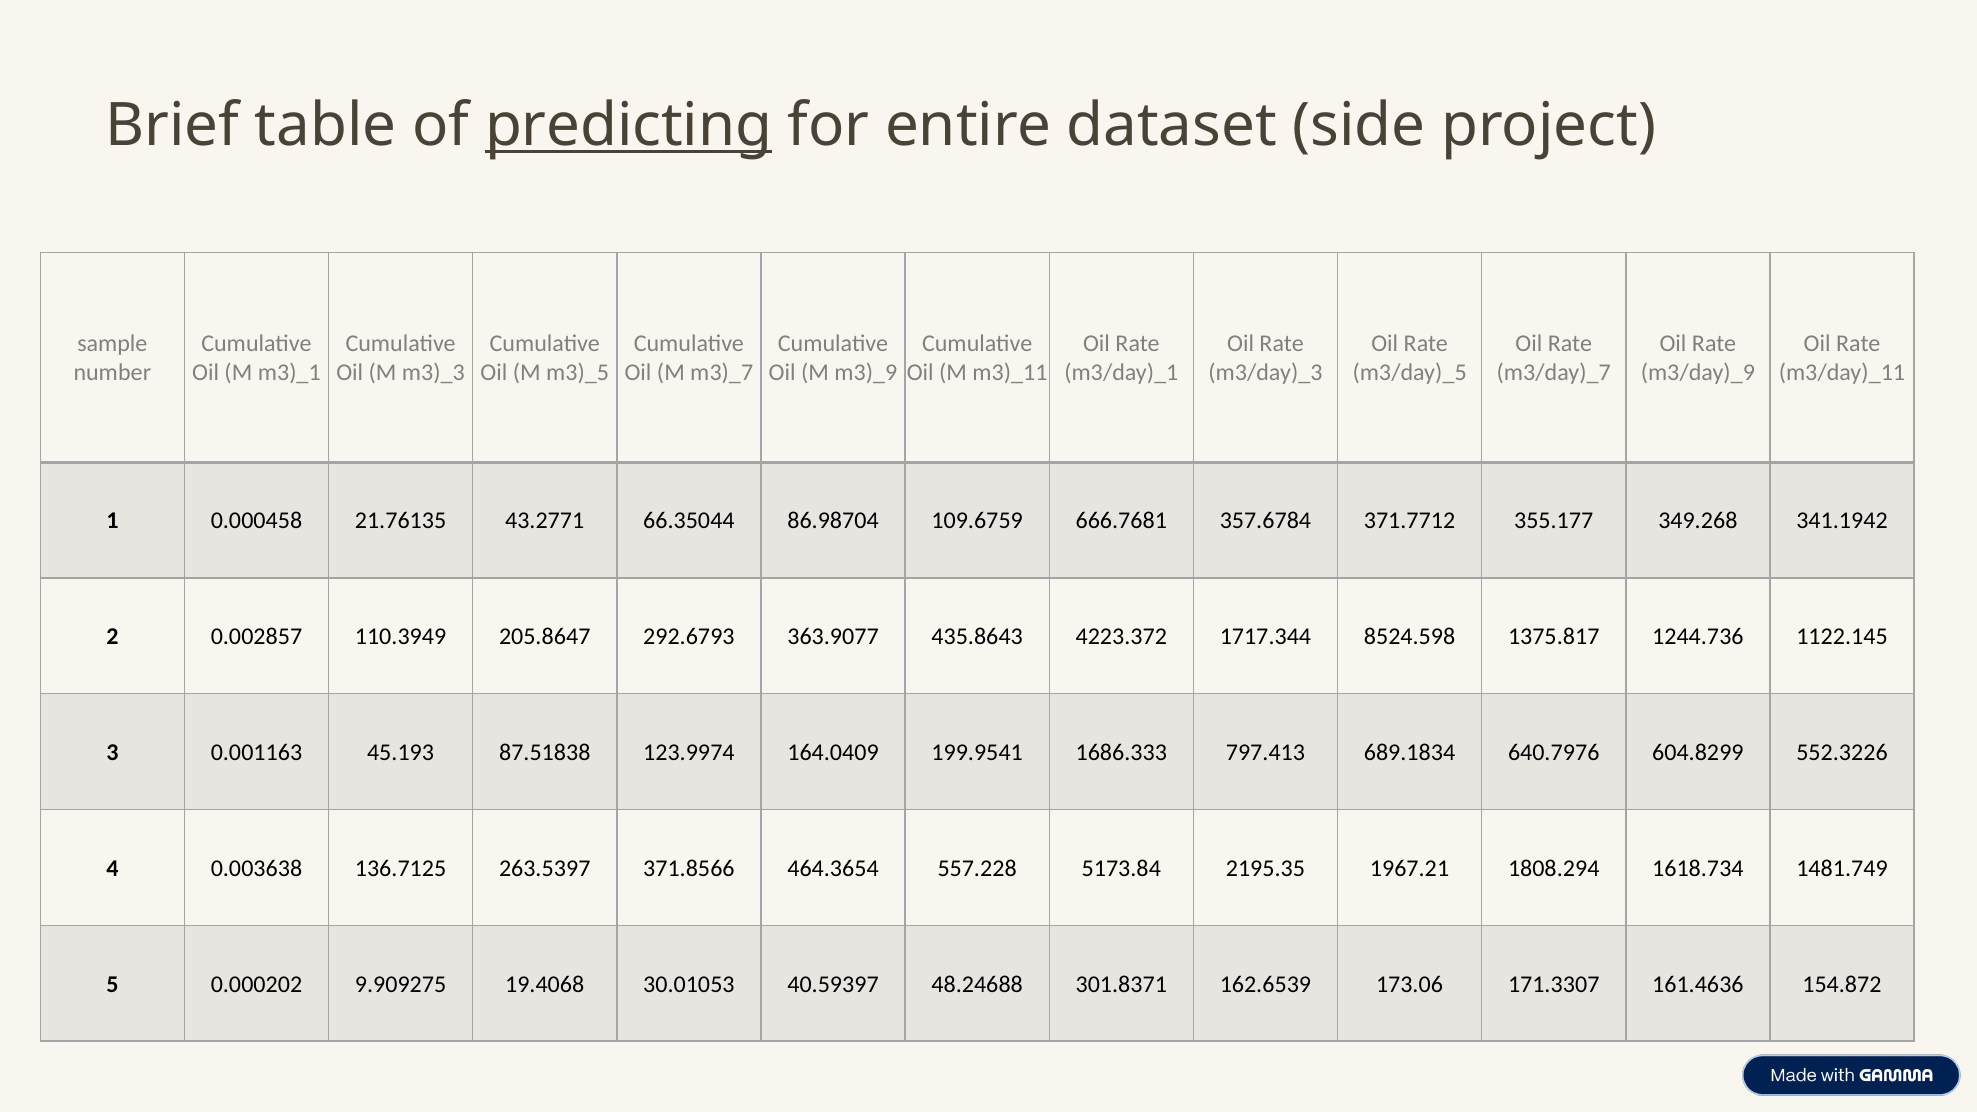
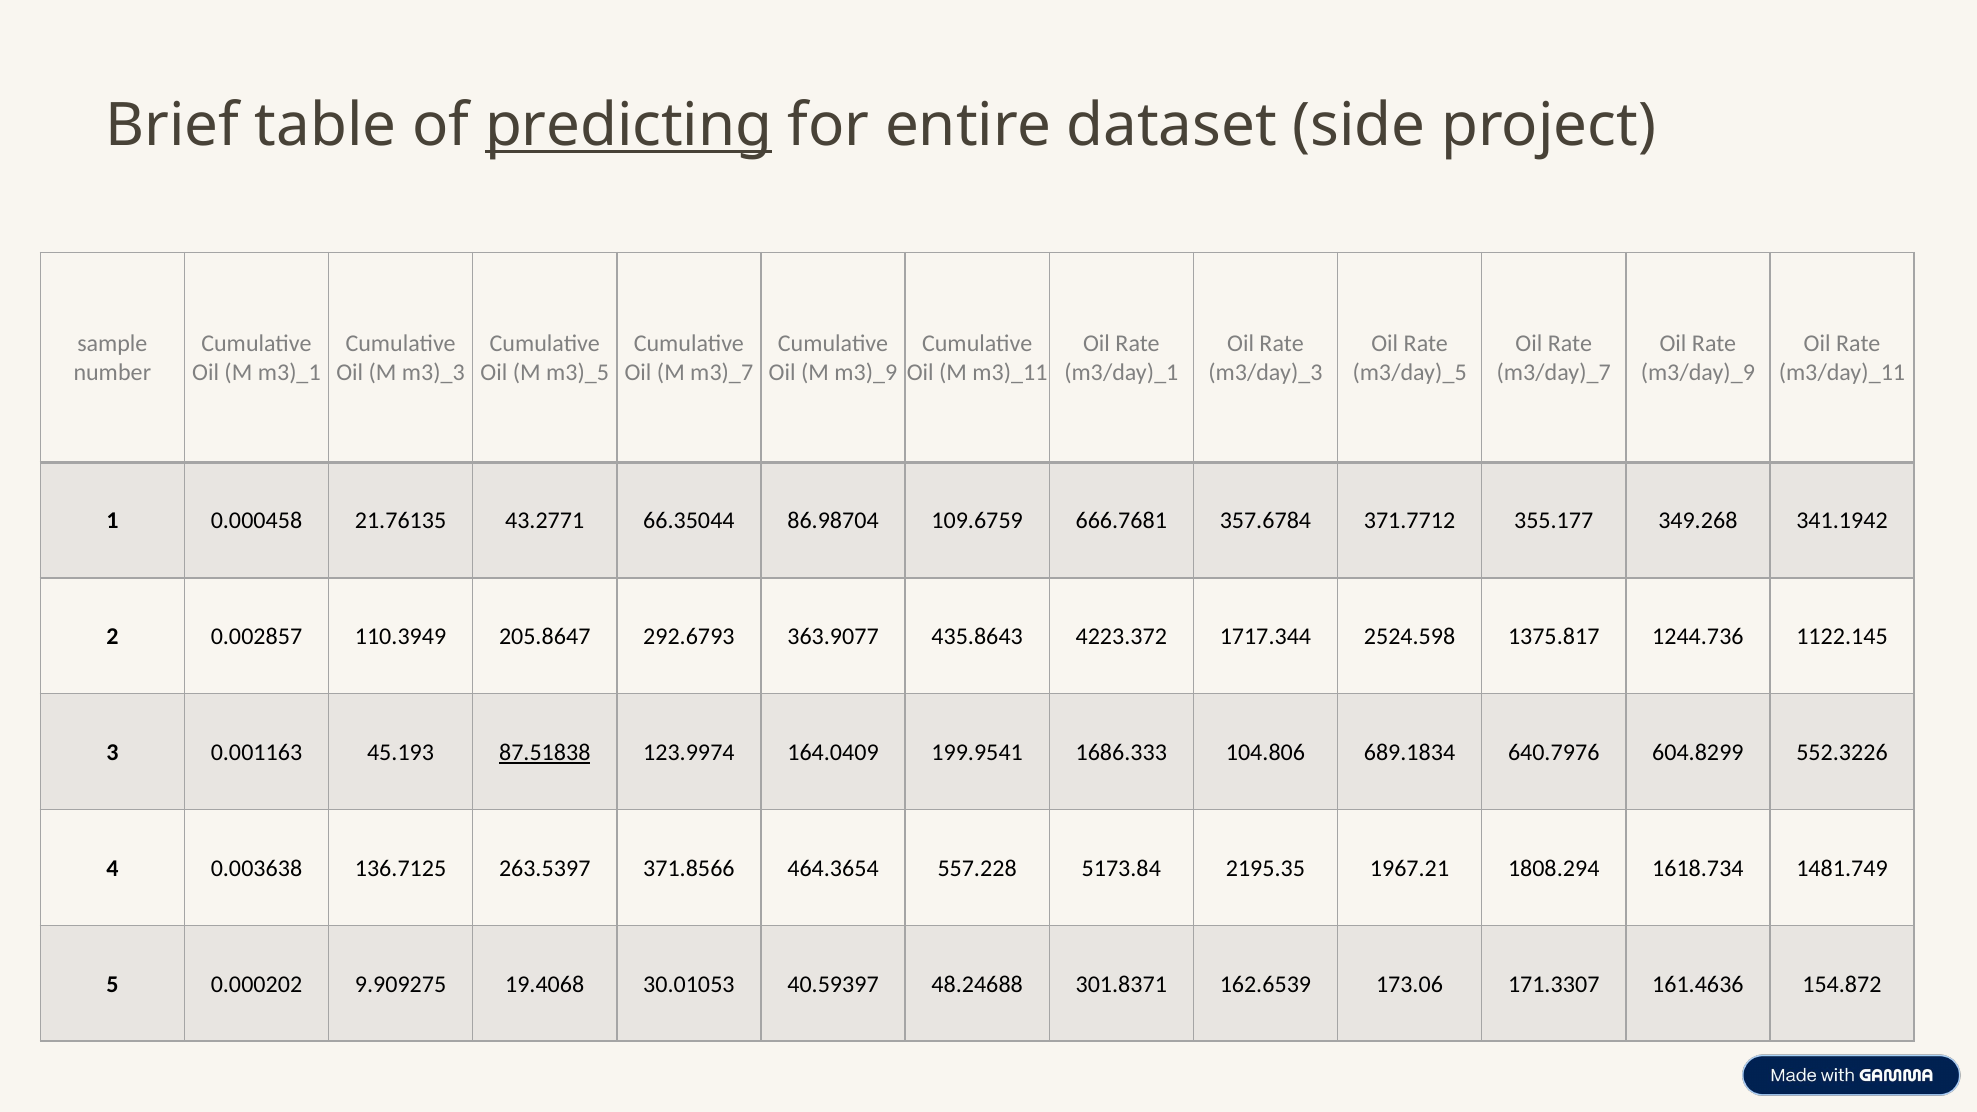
8524.598: 8524.598 -> 2524.598 (1410, 637)
87.51838 underline: none -> present (545, 753)
797.413: 797.413 -> 104.806 (1265, 753)
